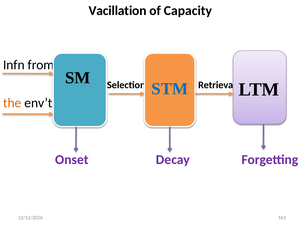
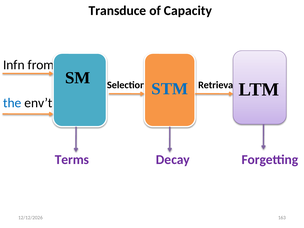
Vacillation: Vacillation -> Transduce (117, 11)
the colour: orange -> blue (12, 103)
Onset: Onset -> Terms (72, 160)
